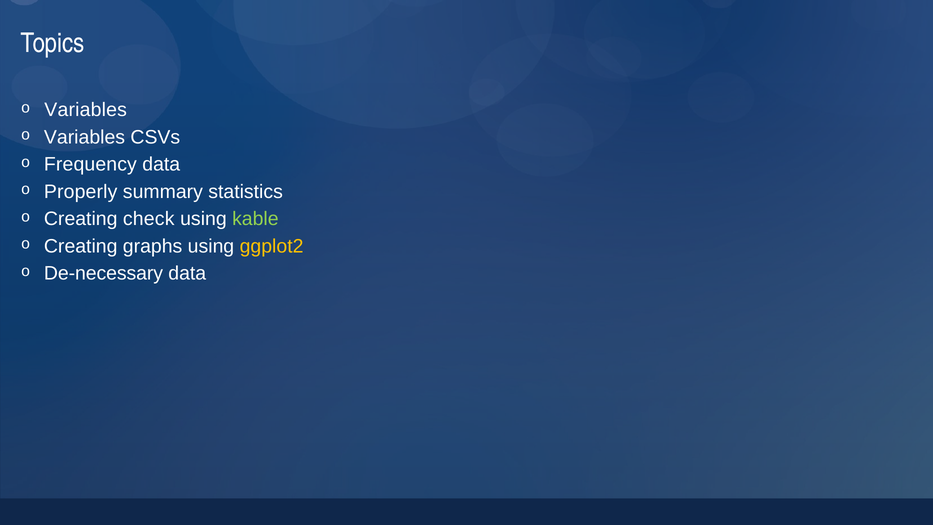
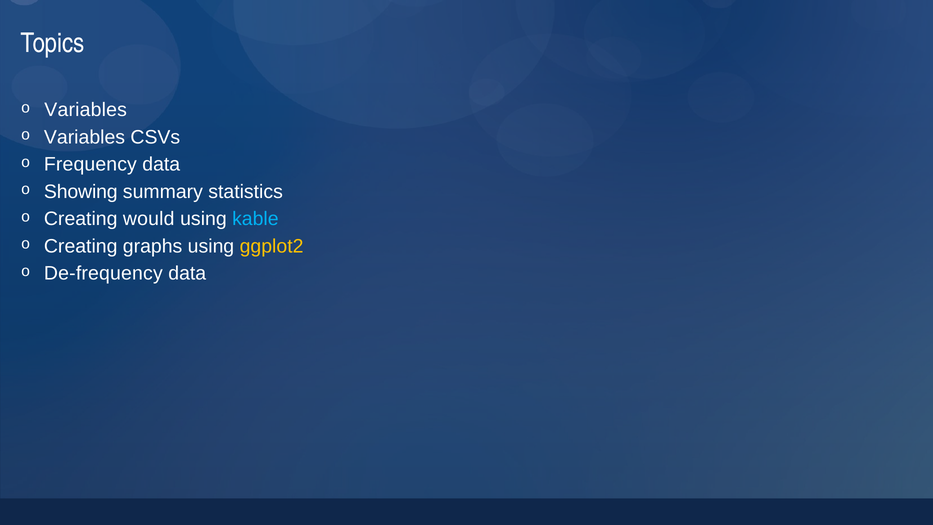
Properly: Properly -> Showing (81, 192)
check: check -> would (149, 219)
kable colour: light green -> light blue (255, 219)
De-necessary: De-necessary -> De-frequency (103, 273)
